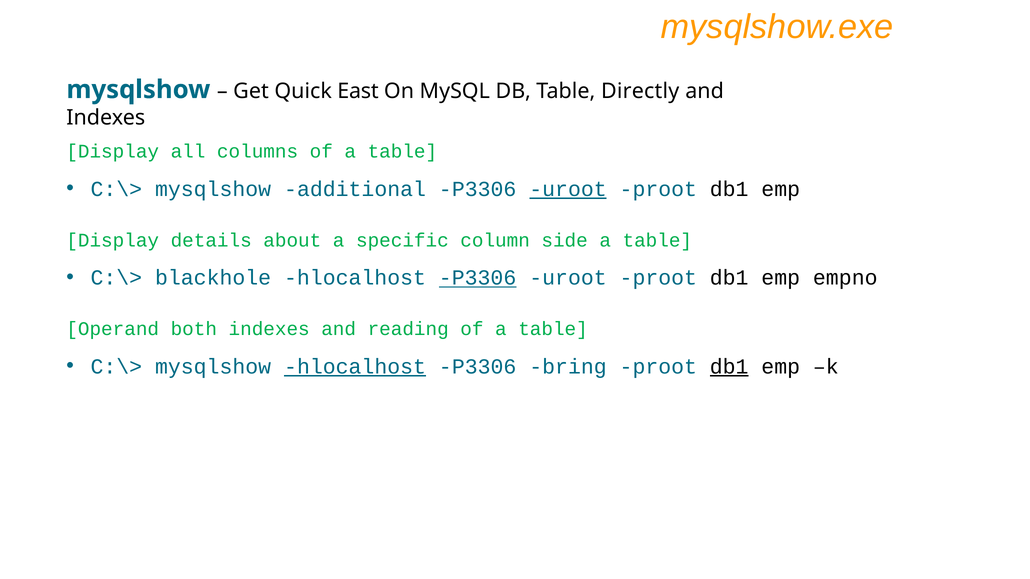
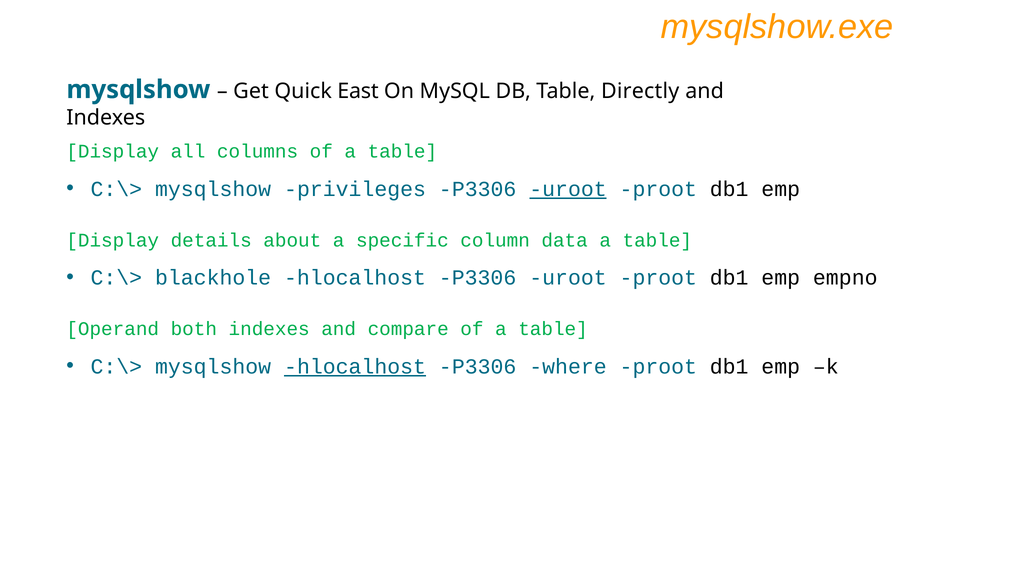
additional: additional -> privileges (355, 189)
side: side -> data (565, 240)
P3306 underline: present -> none (478, 278)
reading: reading -> compare (408, 329)
bring: bring -> where (568, 367)
db1 underline: present -> none (729, 367)
